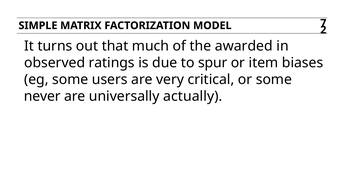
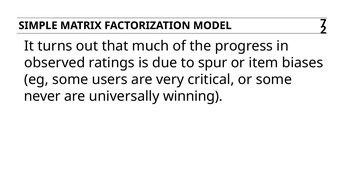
awarded: awarded -> progress (244, 46)
actually: actually -> winning (193, 96)
